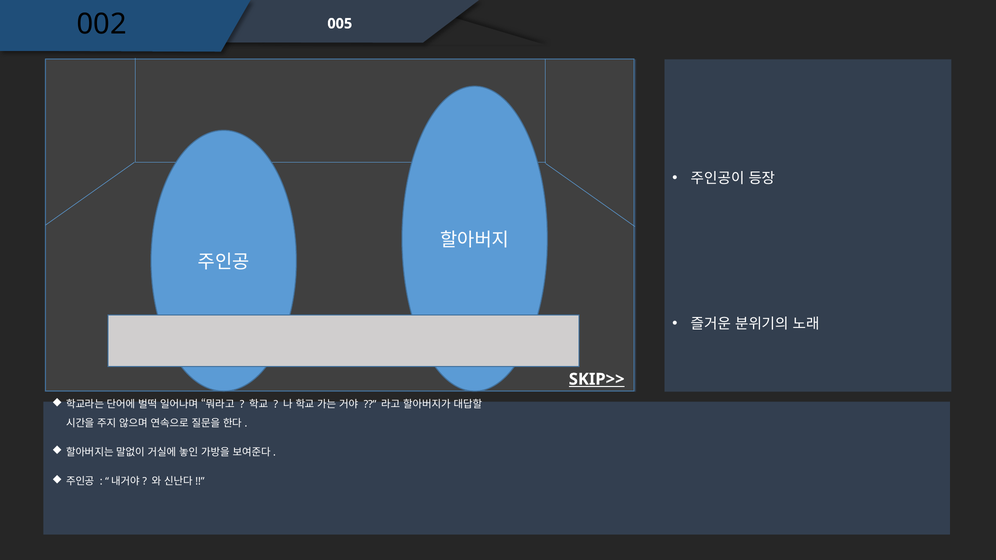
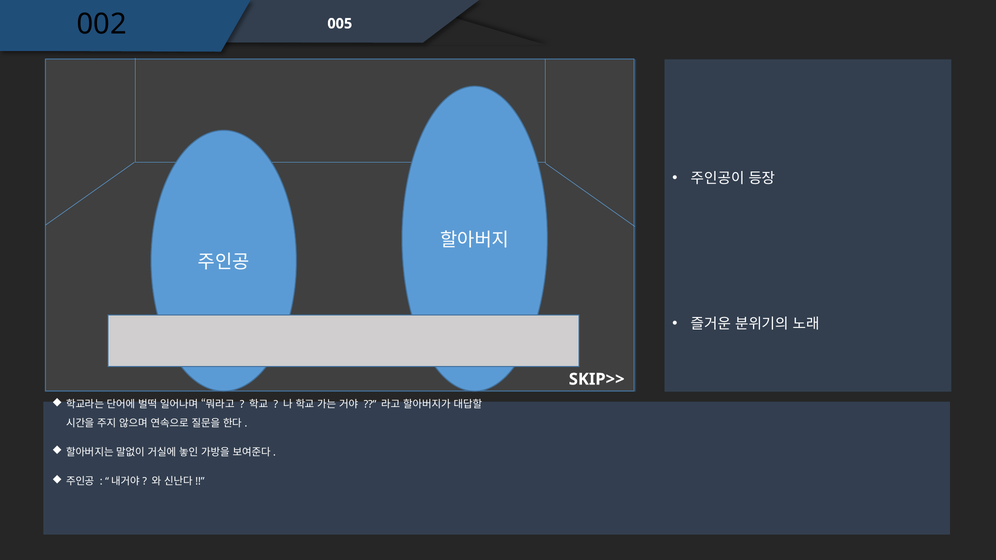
SKIP>> underline: present -> none (597, 379)
